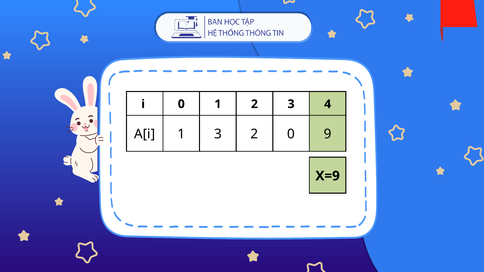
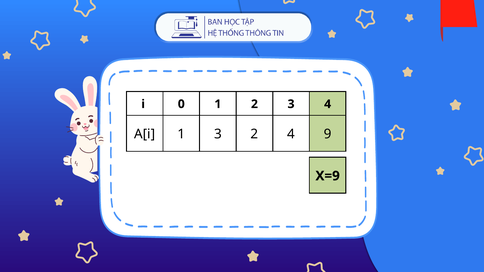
2 0: 0 -> 4 (291, 134)
